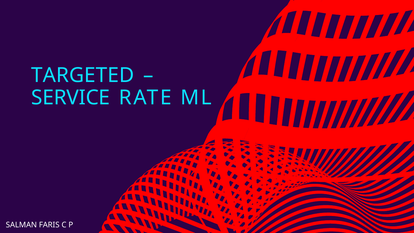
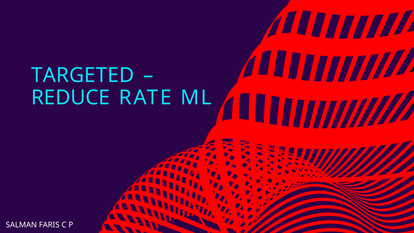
SERVICE: SERVICE -> REDUCE (71, 98)
